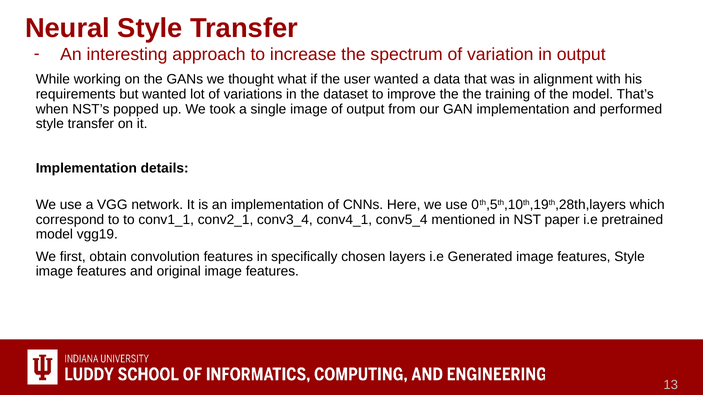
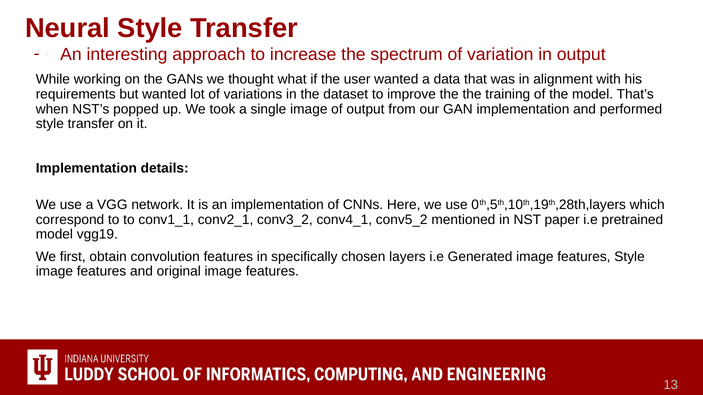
conv3_4: conv3_4 -> conv3_2 (285, 220)
conv5_4: conv5_4 -> conv5_2 (402, 220)
